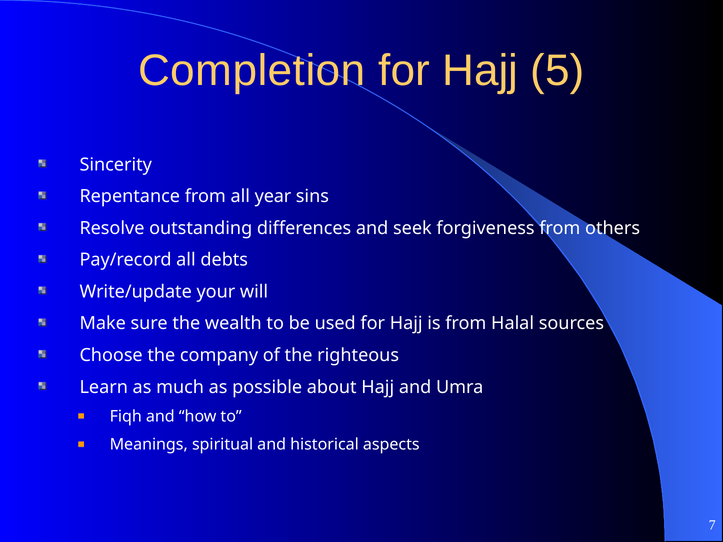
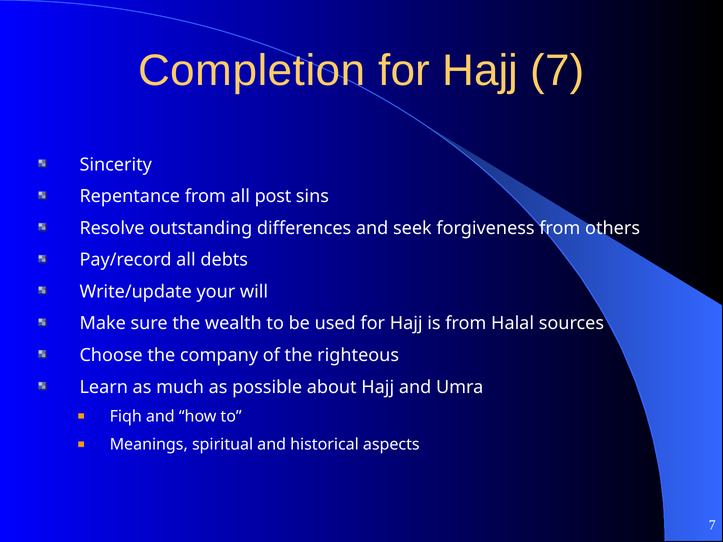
Hajj 5: 5 -> 7 (557, 71)
year: year -> post (273, 196)
